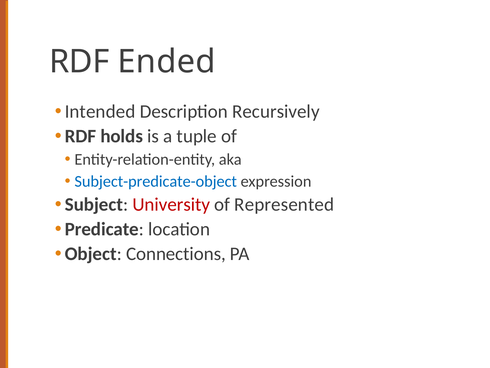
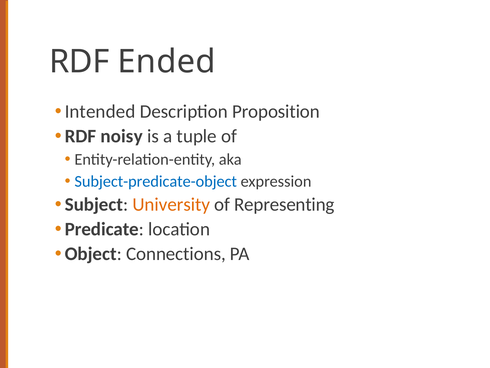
Recursively: Recursively -> Proposition (276, 112)
holds: holds -> noisy (122, 136)
University colour: red -> orange (171, 204)
Represented: Represented -> Representing (284, 204)
